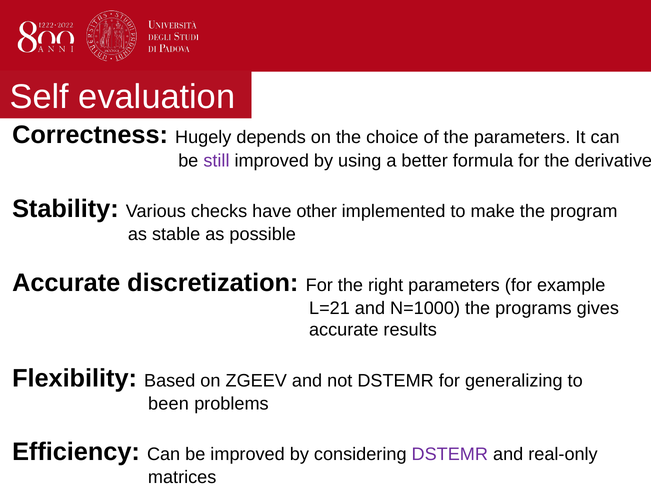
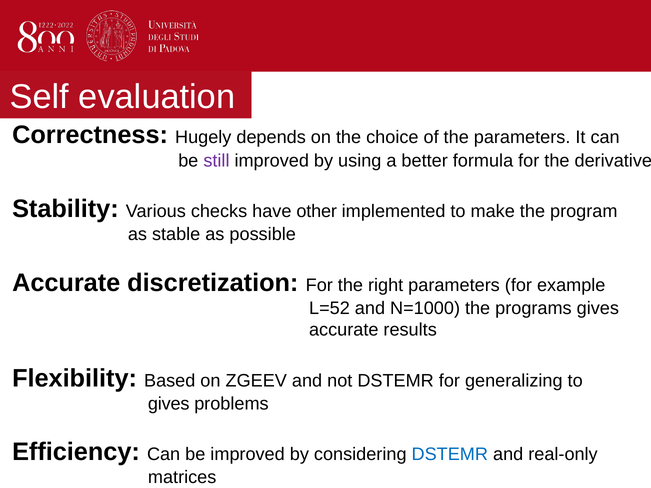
L=21: L=21 -> L=52 (329, 308)
been: been -> gives (169, 404)
DSTEMR colour: purple -> blue (450, 455)
